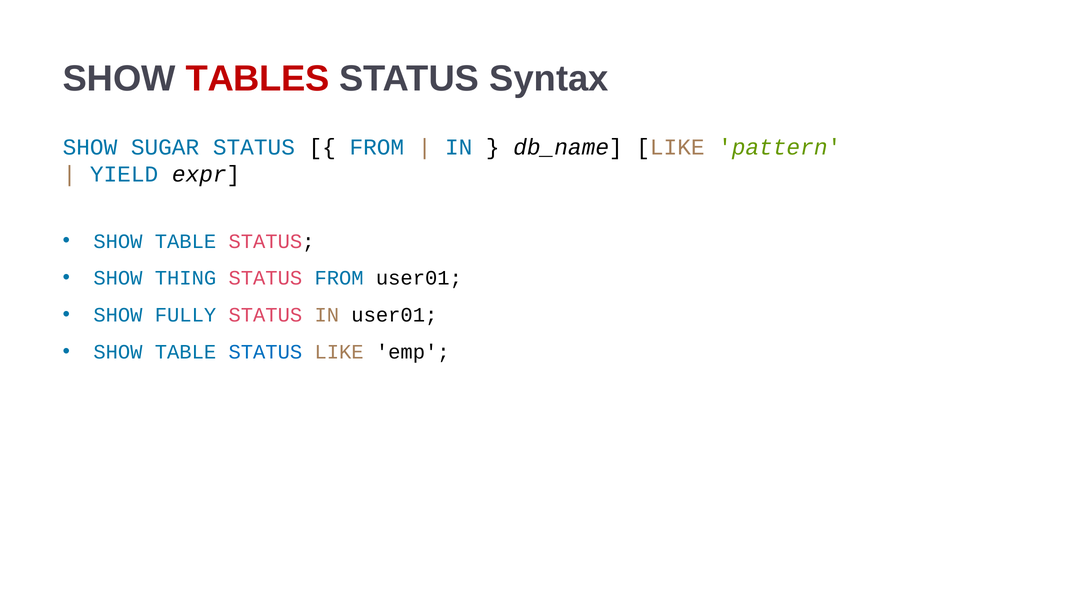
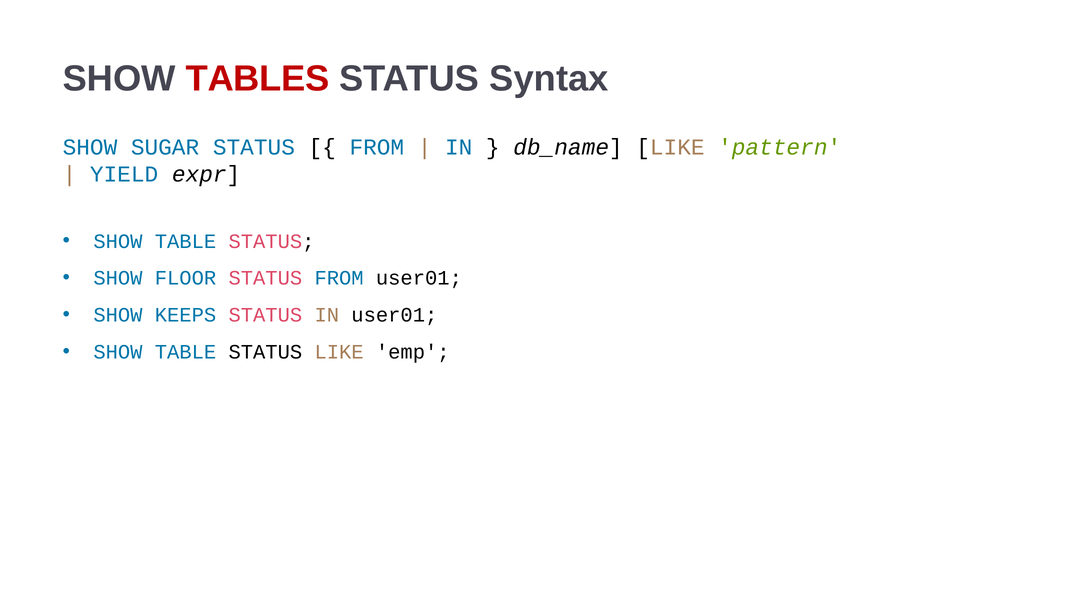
THING: THING -> FLOOR (186, 278)
FULLY: FULLY -> KEEPS (186, 315)
STATUS colour: blue -> black (265, 352)
